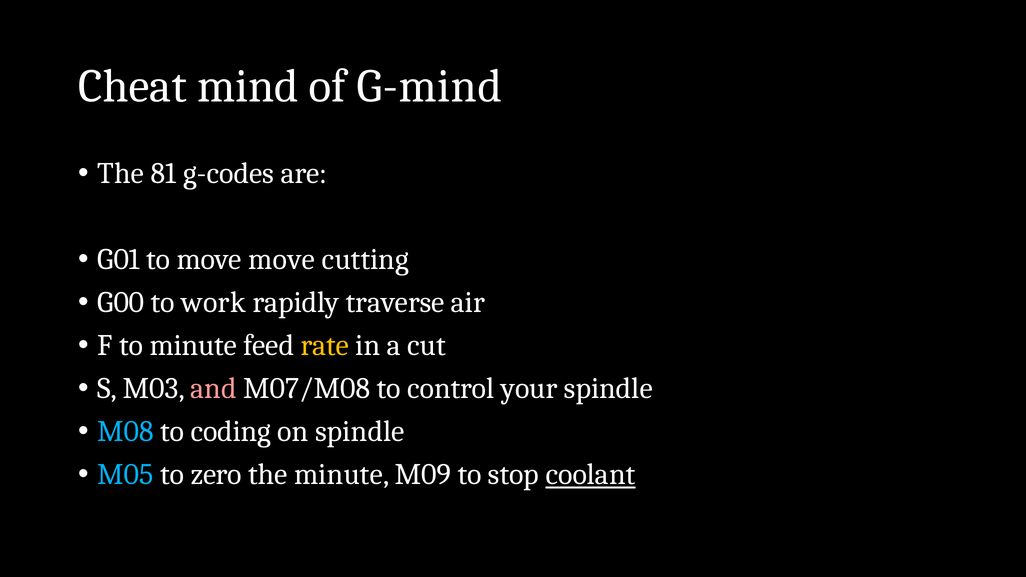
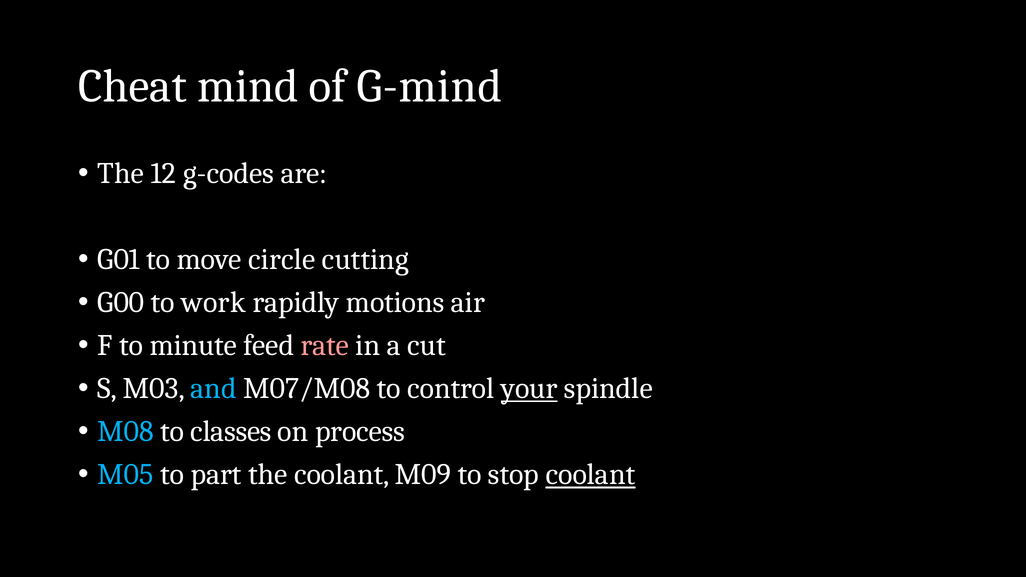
81: 81 -> 12 (163, 173)
move move: move -> circle (282, 260)
traverse: traverse -> motions (395, 303)
rate colour: yellow -> pink (325, 346)
and colour: pink -> light blue (213, 389)
your underline: none -> present (529, 389)
coding: coding -> classes (231, 432)
on spindle: spindle -> process (360, 432)
zero: zero -> part (216, 475)
the minute: minute -> coolant (342, 475)
